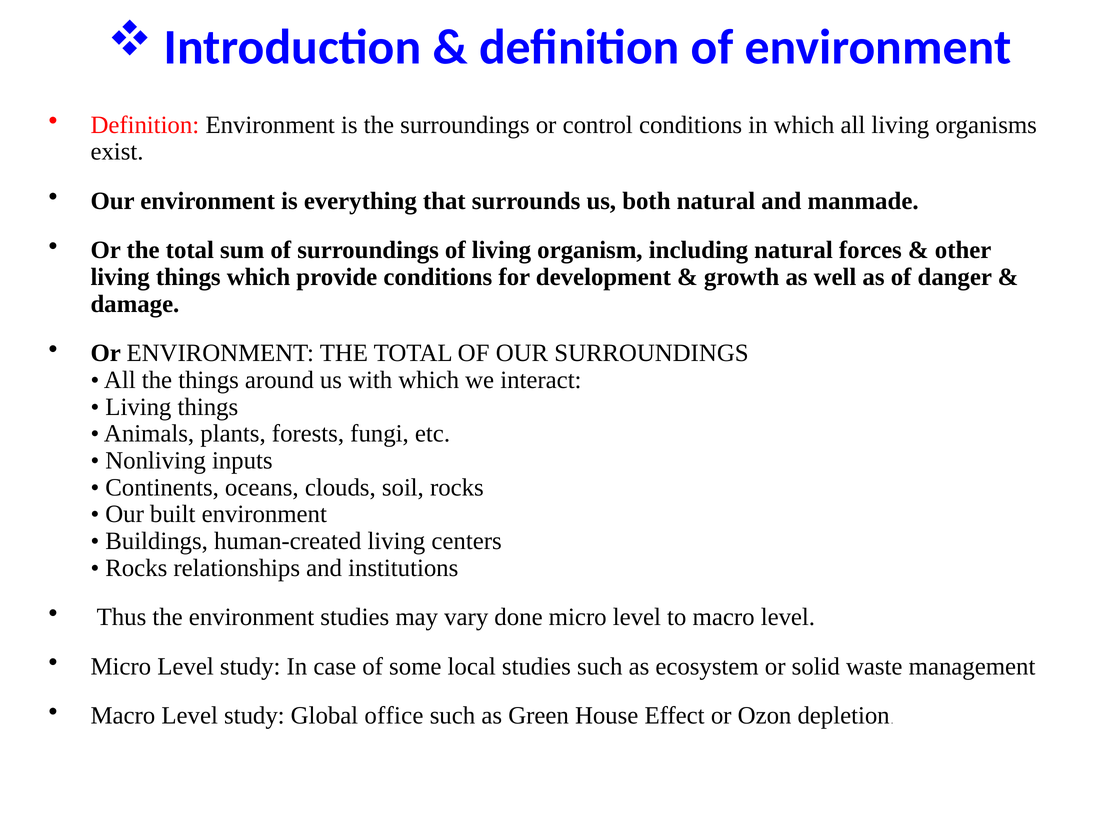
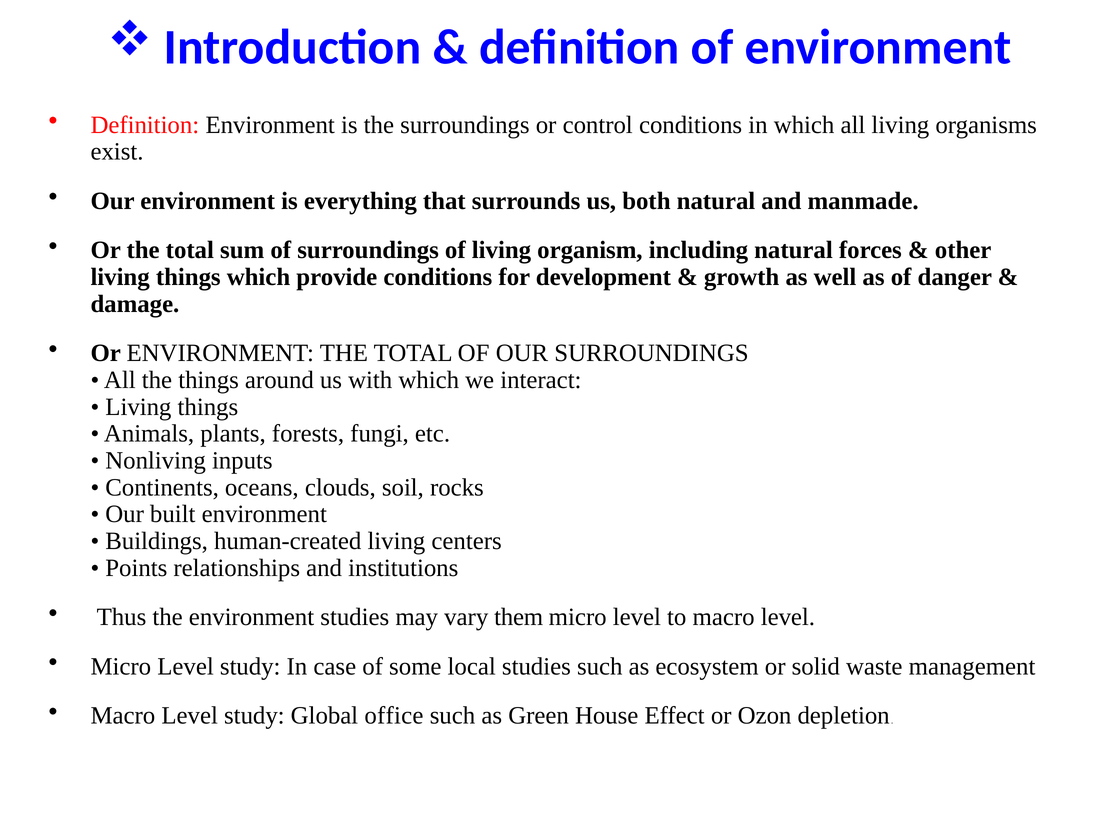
Rocks: Rocks -> Points (136, 568)
done: done -> them (519, 617)
